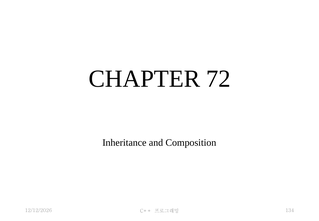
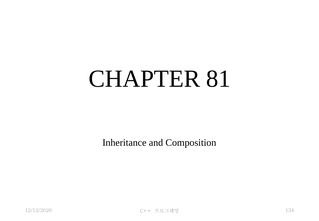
72: 72 -> 81 (218, 79)
